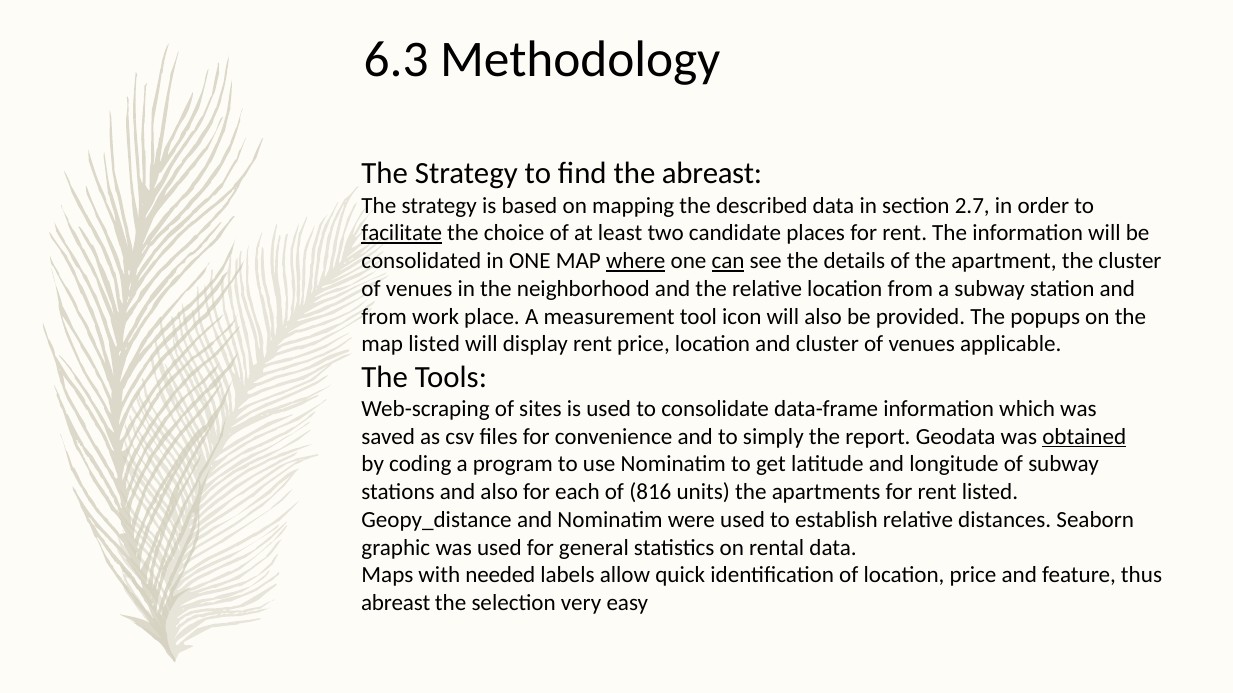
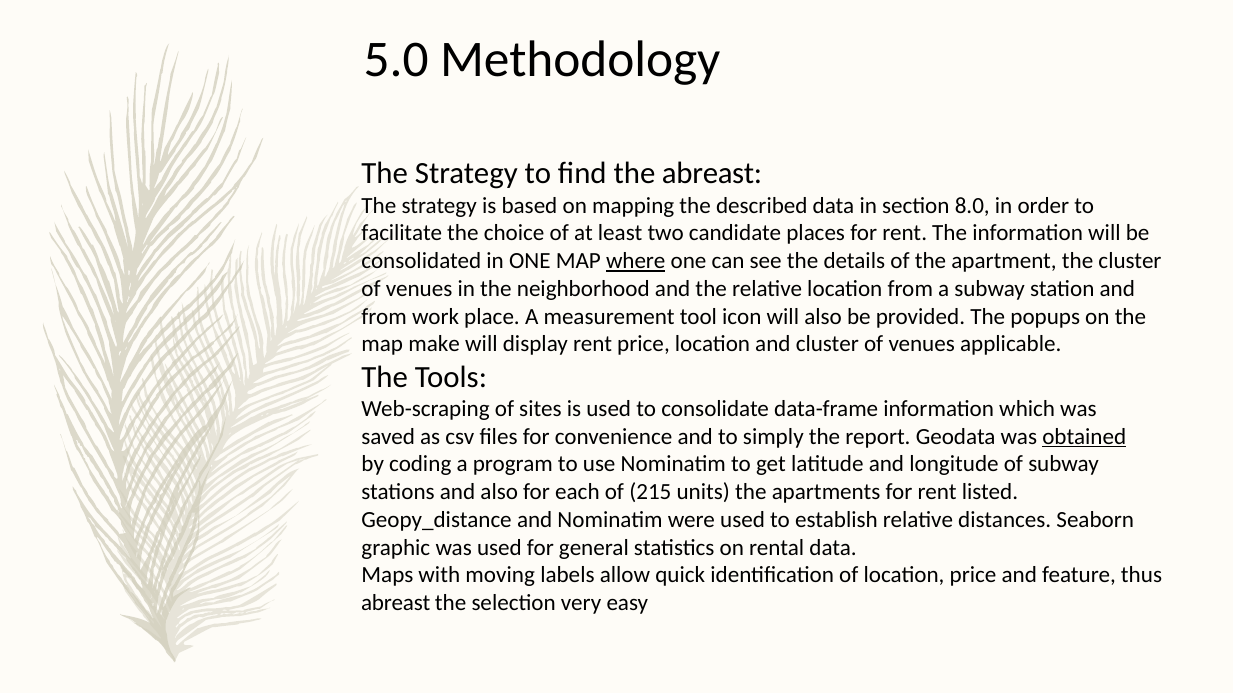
6.3: 6.3 -> 5.0 (396, 59)
2.7: 2.7 -> 8.0 (972, 206)
facilitate underline: present -> none (402, 233)
can underline: present -> none (728, 261)
map listed: listed -> make (434, 344)
816: 816 -> 215 (650, 492)
needed: needed -> moving (500, 576)
